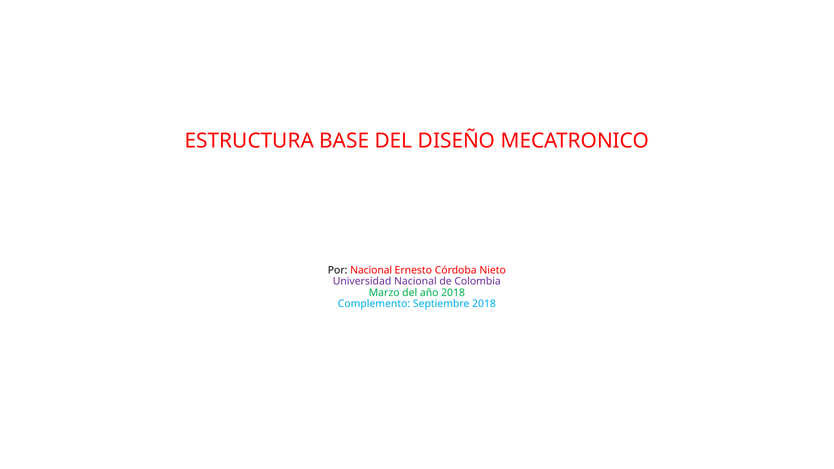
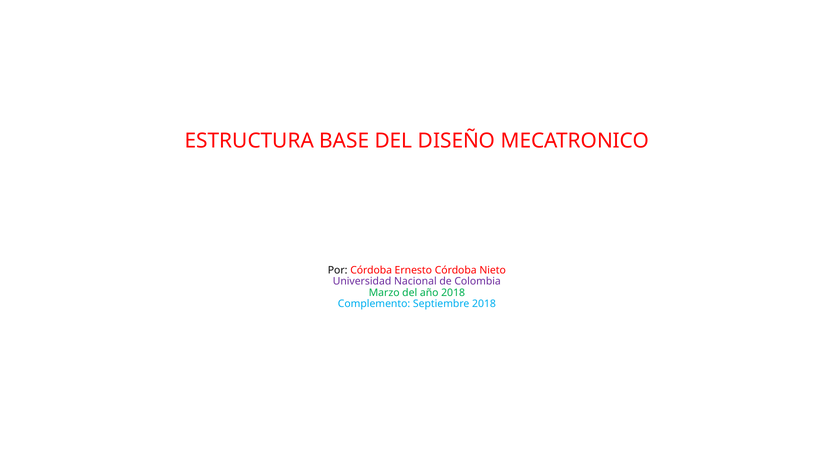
Por Nacional: Nacional -> Córdoba (371, 270)
